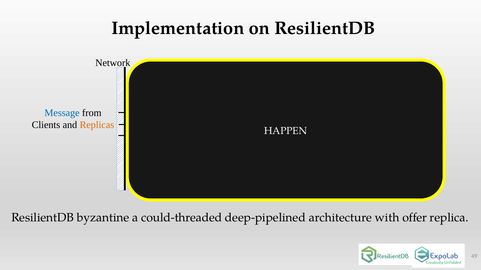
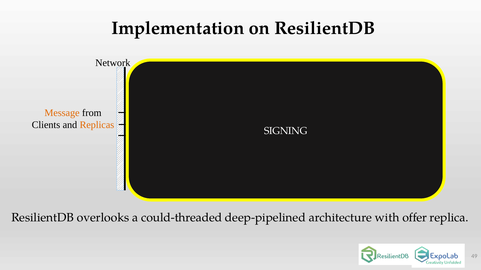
Message colour: blue -> orange (62, 113)
HAPPEN: HAPPEN -> SIGNING (286, 131)
byzantine: byzantine -> overlooks (103, 218)
